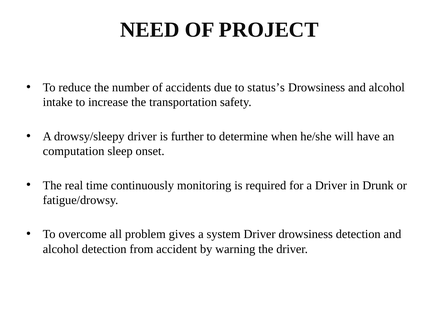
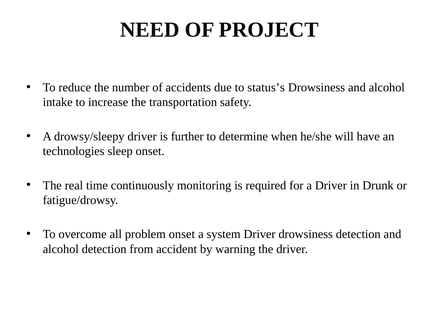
computation: computation -> technologies (74, 151)
problem gives: gives -> onset (182, 234)
